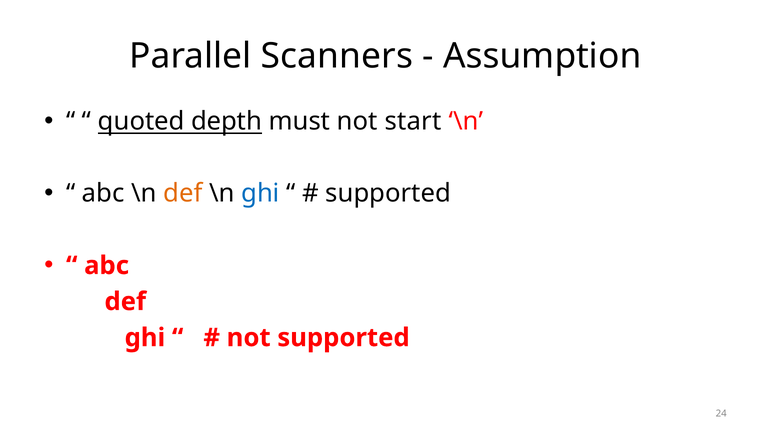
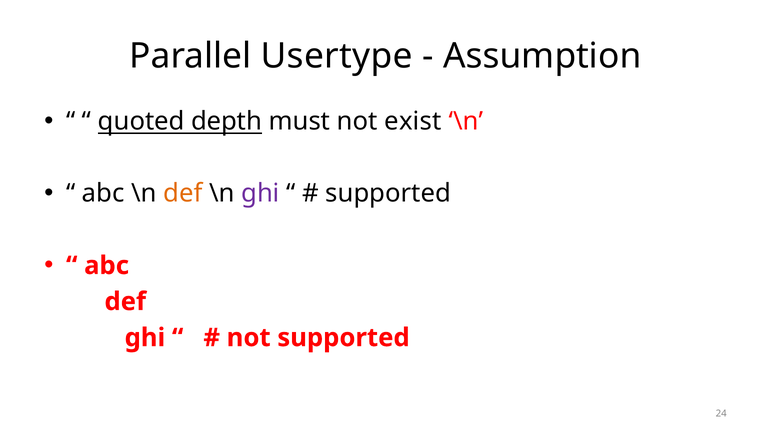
Scanners: Scanners -> Usertype (337, 56)
start: start -> exist (413, 121)
ghi colour: blue -> purple (260, 193)
